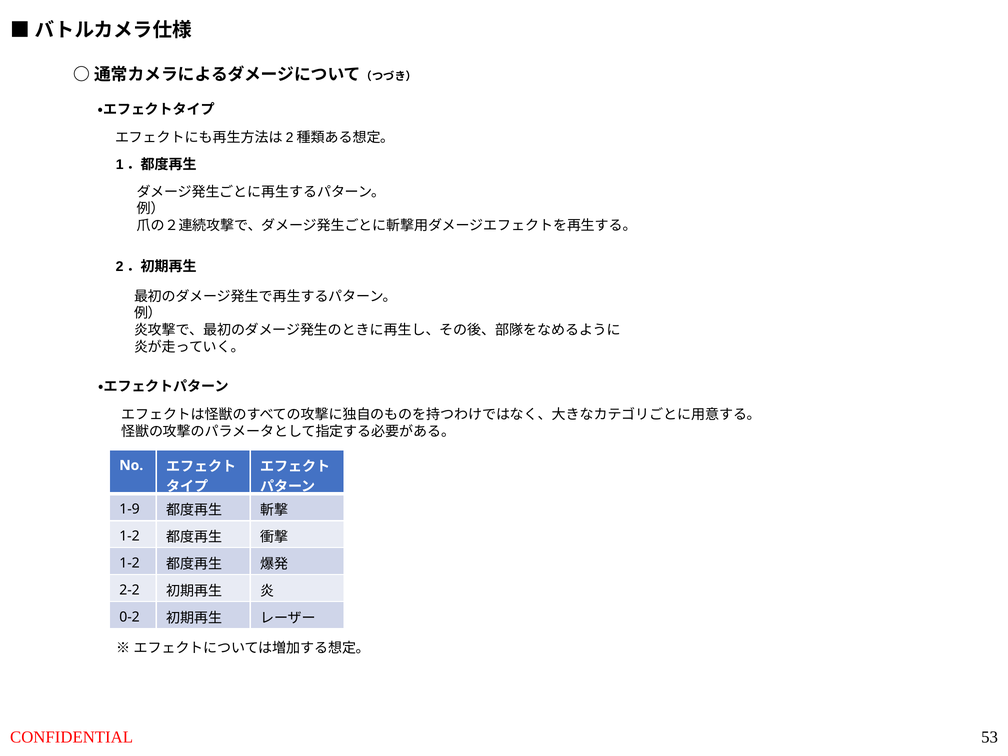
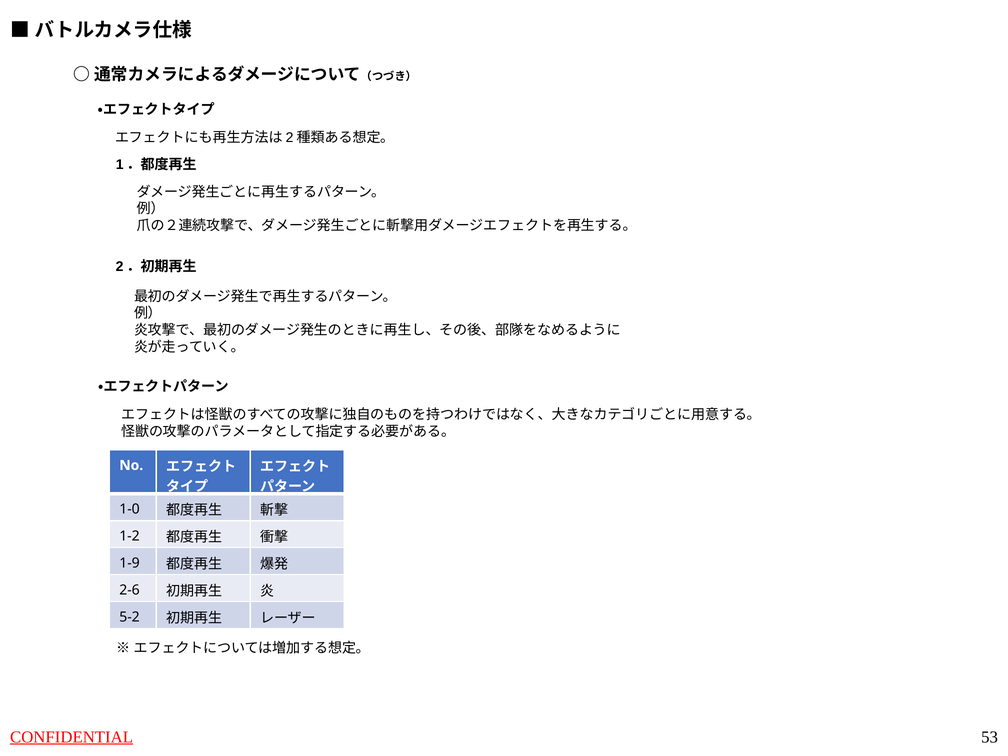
1-9: 1-9 -> 1-0 (130, 509)
1-2: 1-2 -> 1-9 (130, 563)
2-2: 2-2 -> 2-6 (130, 590)
0-2: 0-2 -> 5-2 (130, 617)
CONFIDENTIAL underline: none -> present (72, 737)
